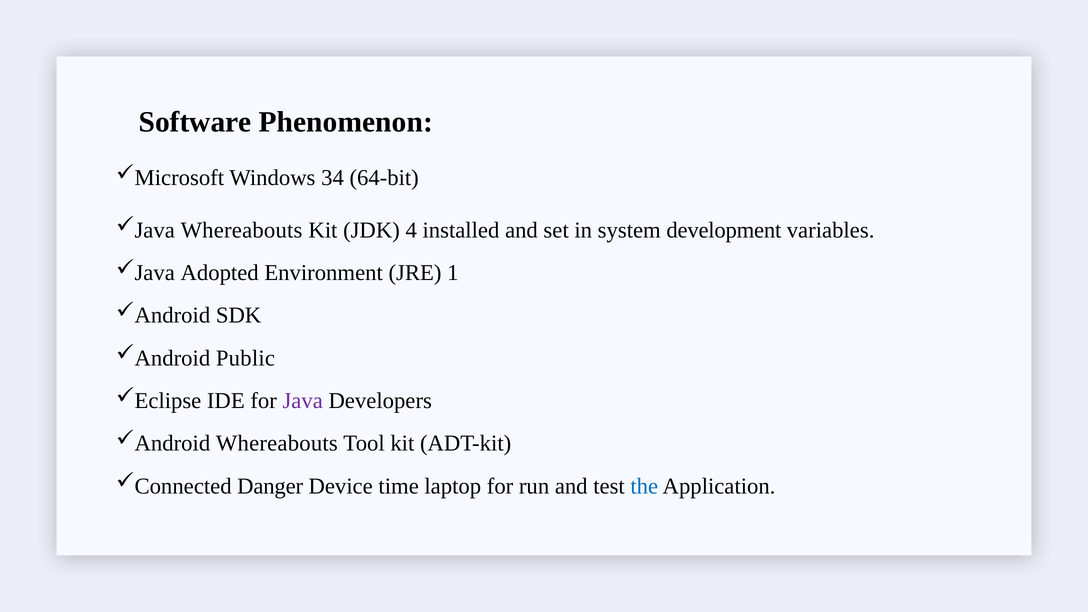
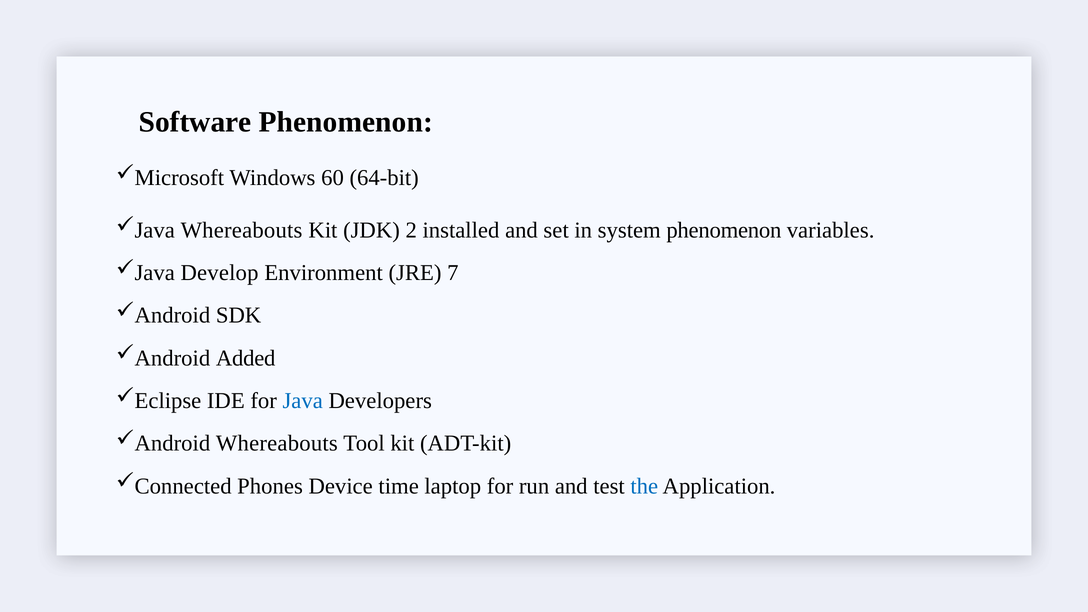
34: 34 -> 60 (333, 178)
4: 4 -> 2 (411, 230)
system development: development -> phenomenon (724, 230)
Adopted: Adopted -> Develop (220, 273)
1: 1 -> 7 (453, 273)
Public: Public -> Added (246, 358)
Java colour: purple -> blue (303, 401)
Danger: Danger -> Phones (270, 486)
